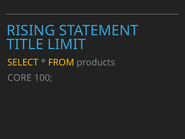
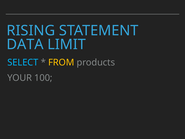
TITLE: TITLE -> DATA (25, 44)
SELECT colour: yellow -> light blue (23, 62)
CORE: CORE -> YOUR (20, 78)
